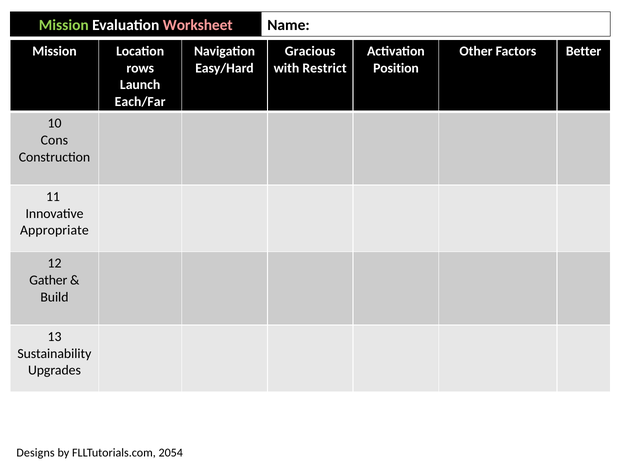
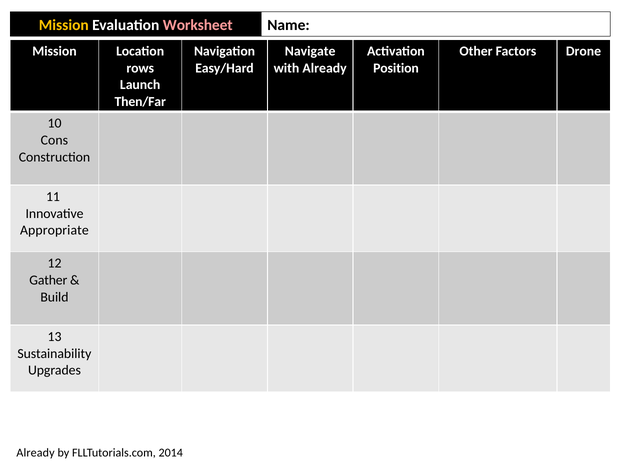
Mission colour: light green -> yellow (64, 25)
Gracious: Gracious -> Navigate (310, 51)
Better: Better -> Drone (584, 51)
with Restrict: Restrict -> Already (325, 68)
Each/Far: Each/Far -> Then/Far (140, 102)
Designs: Designs -> Already (36, 453)
2054: 2054 -> 2014 (171, 453)
